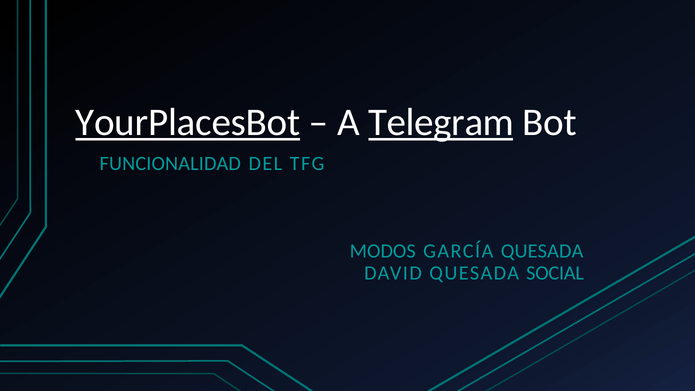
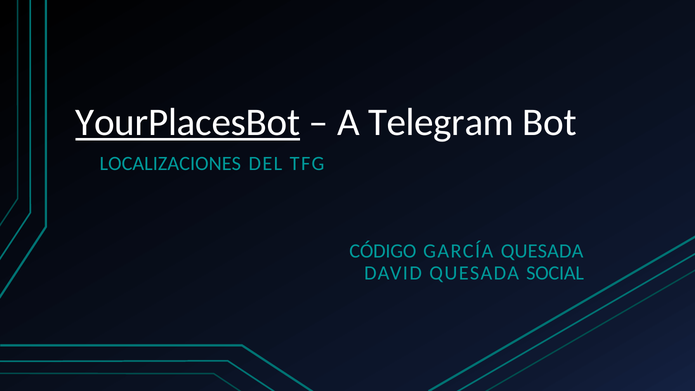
Telegram underline: present -> none (441, 123)
FUNCIONALIDAD: FUNCIONALIDAD -> LOCALIZACIONES (170, 163)
MODOS: MODOS -> CÓDIGO (383, 251)
